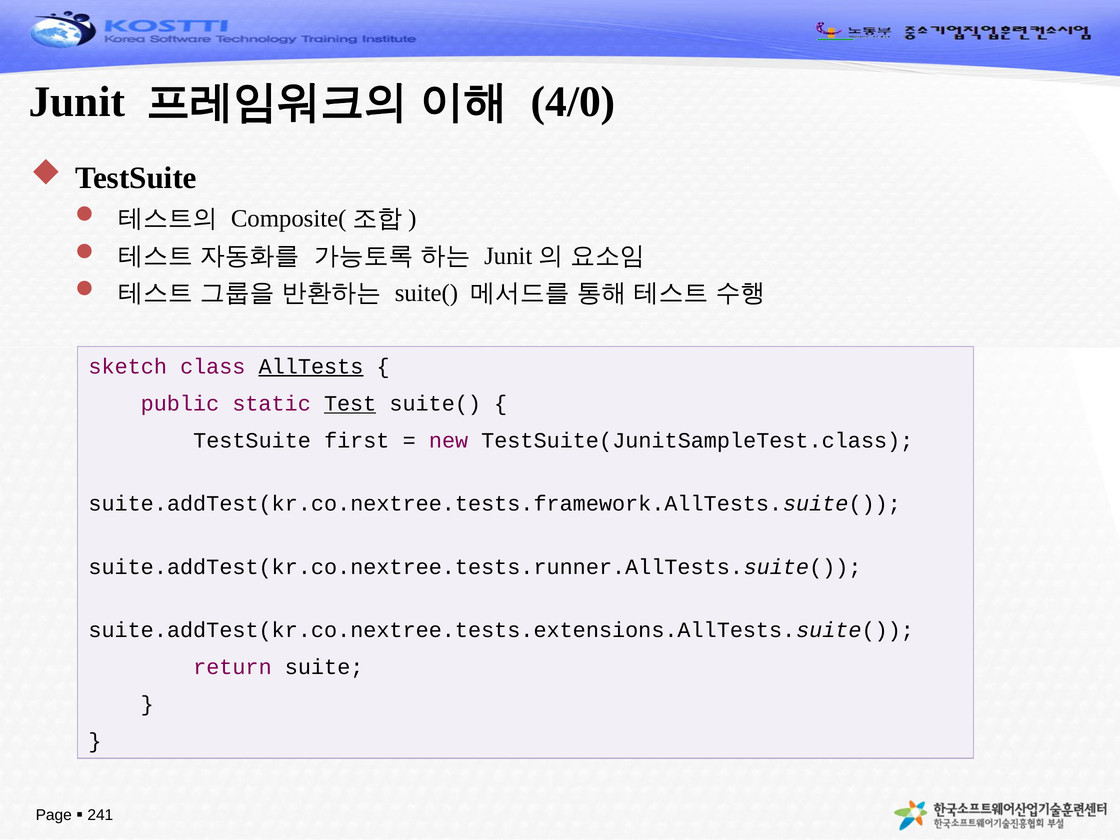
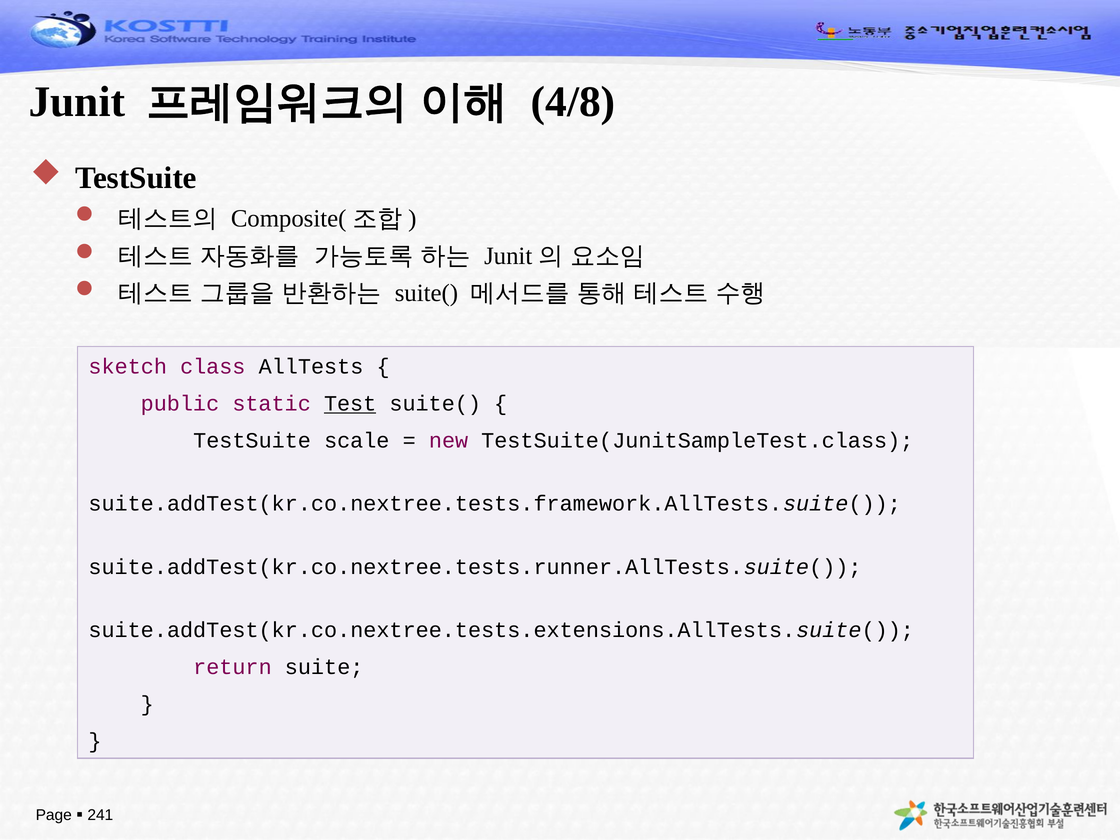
4/0: 4/0 -> 4/8 (573, 102)
AllTests underline: present -> none (311, 367)
first: first -> scale (357, 441)
